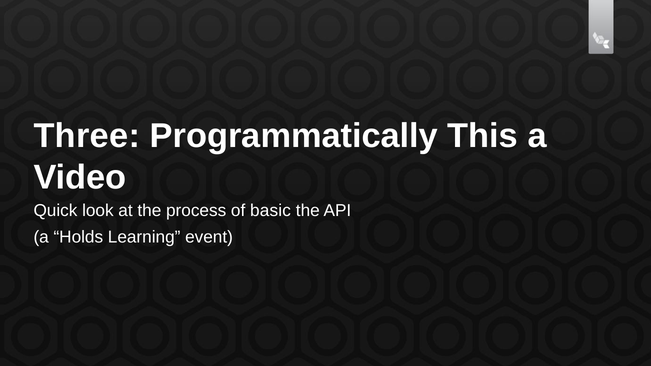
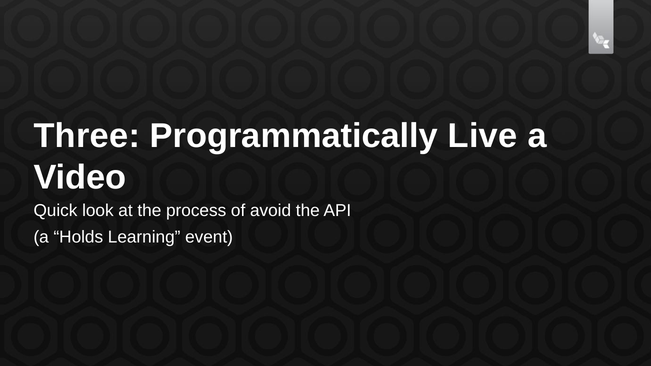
This: This -> Live (483, 136)
basic: basic -> avoid (271, 211)
